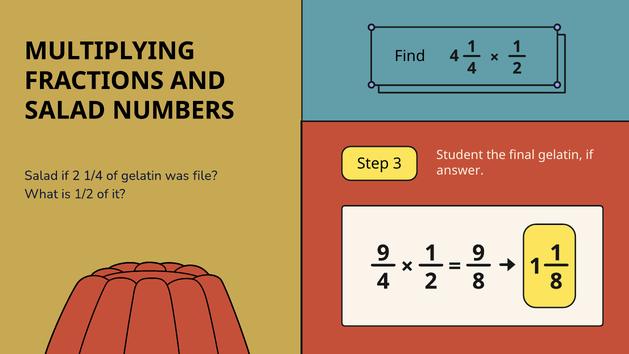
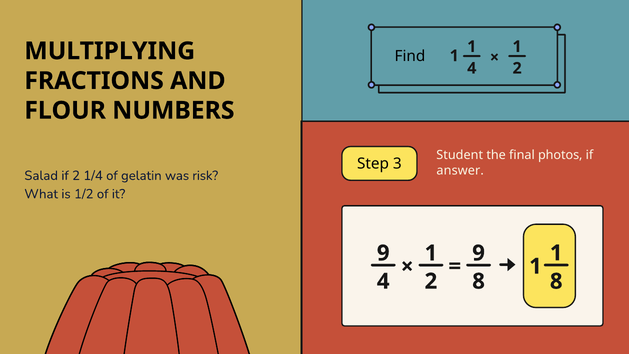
Find 4: 4 -> 1 (454, 56)
SALAD: SALAD -> FLOUR (65, 110)
final gelatin: gelatin -> photos (560, 155)
file: file -> risk (205, 175)
